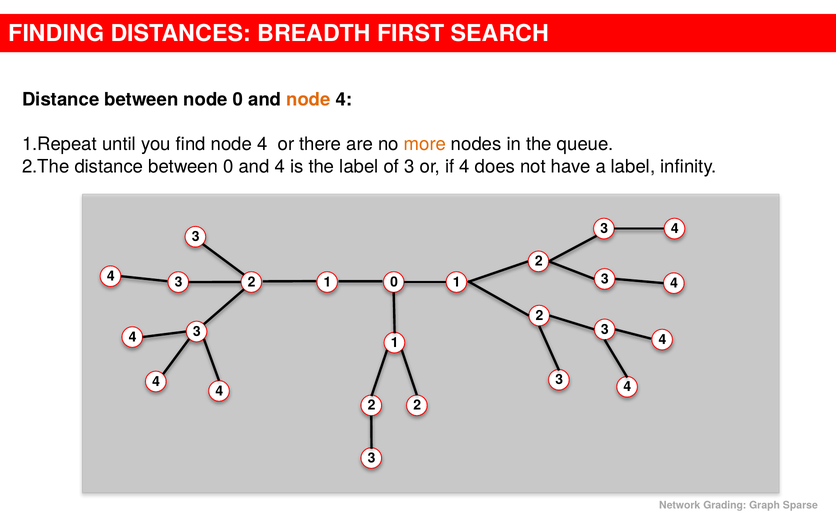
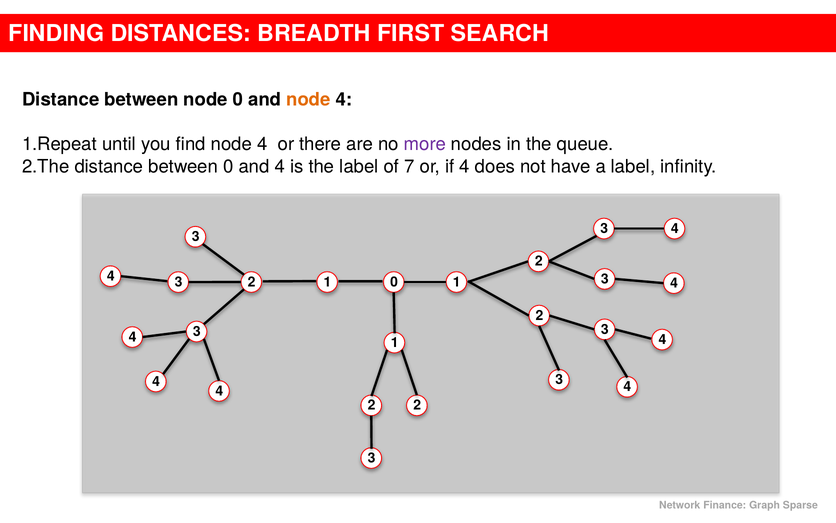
more colour: orange -> purple (425, 144)
of 3: 3 -> 7 (409, 166)
Grading: Grading -> Finance (725, 505)
